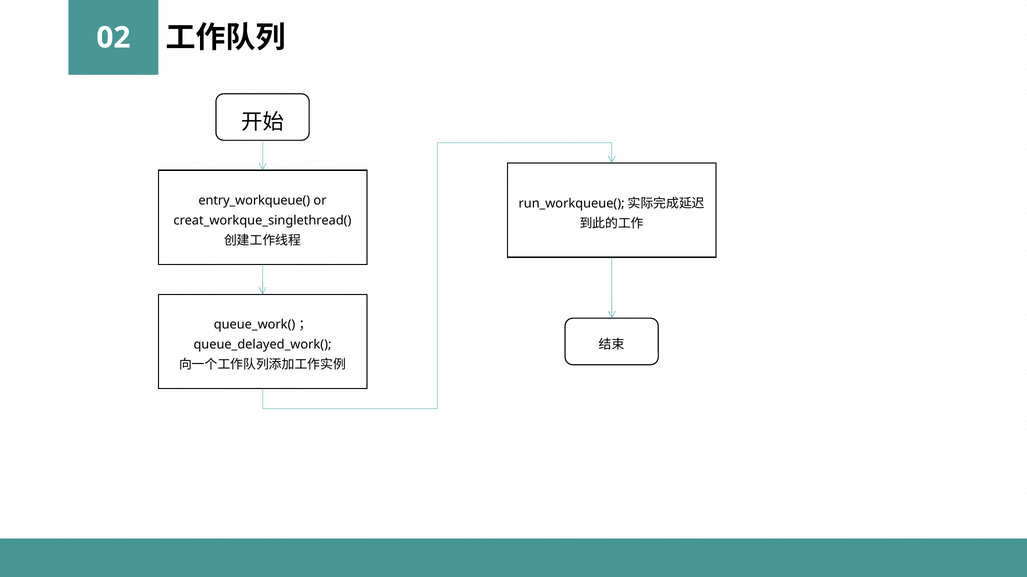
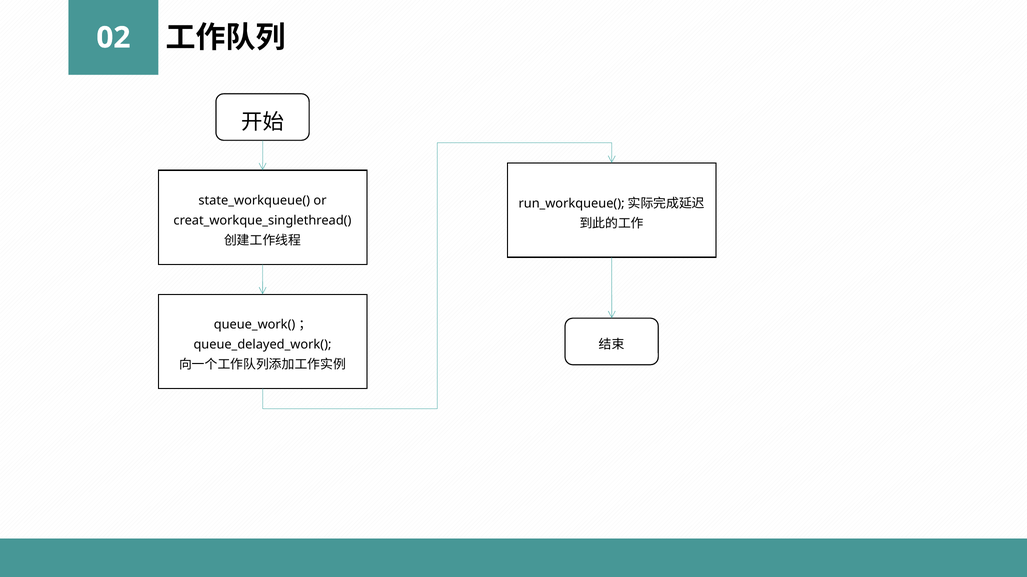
entry_workqueue(: entry_workqueue( -> state_workqueue( (254, 201)
